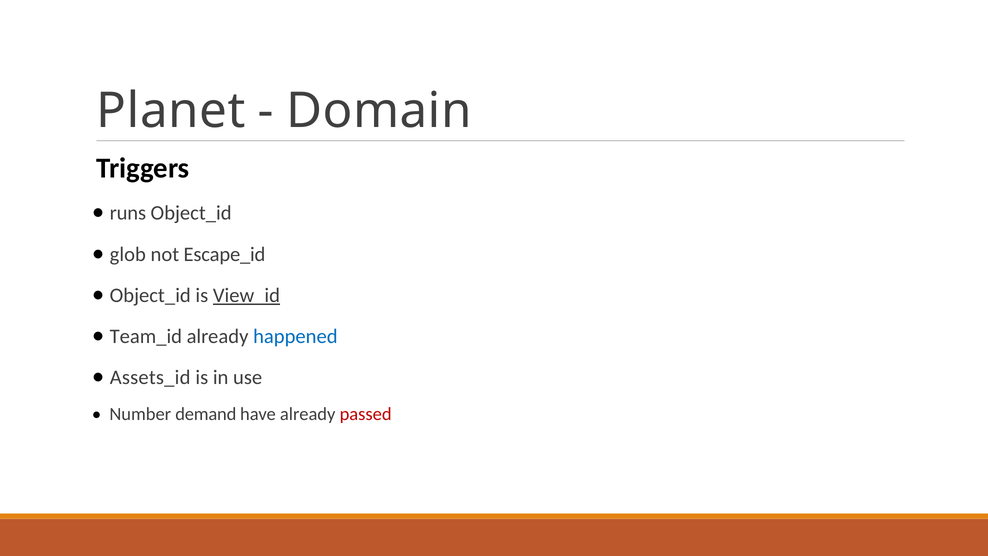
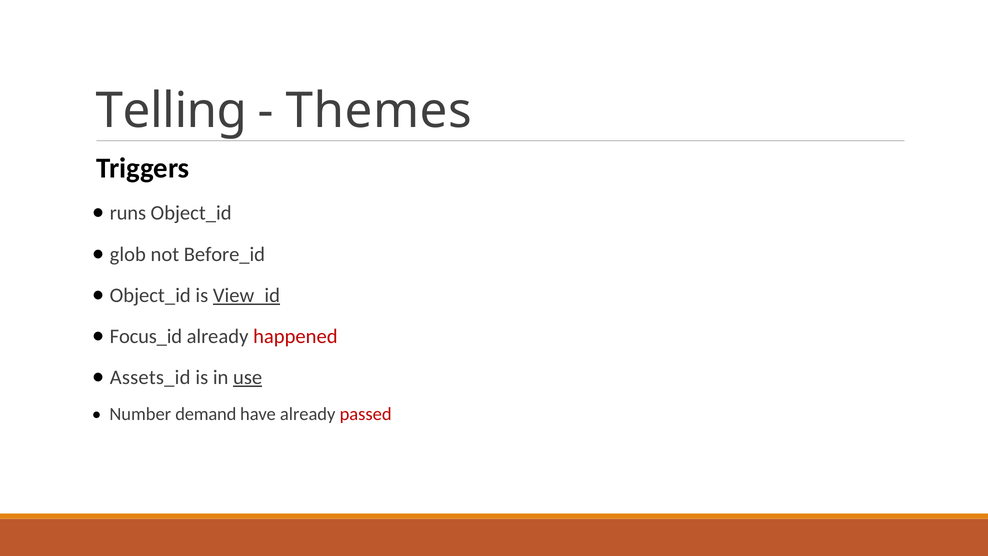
Planet: Planet -> Telling (171, 111)
Domain: Domain -> Themes (379, 111)
Escape_id: Escape_id -> Before_id (224, 254)
Team_id: Team_id -> Focus_id (146, 336)
happened colour: blue -> red (295, 336)
use underline: none -> present (248, 377)
